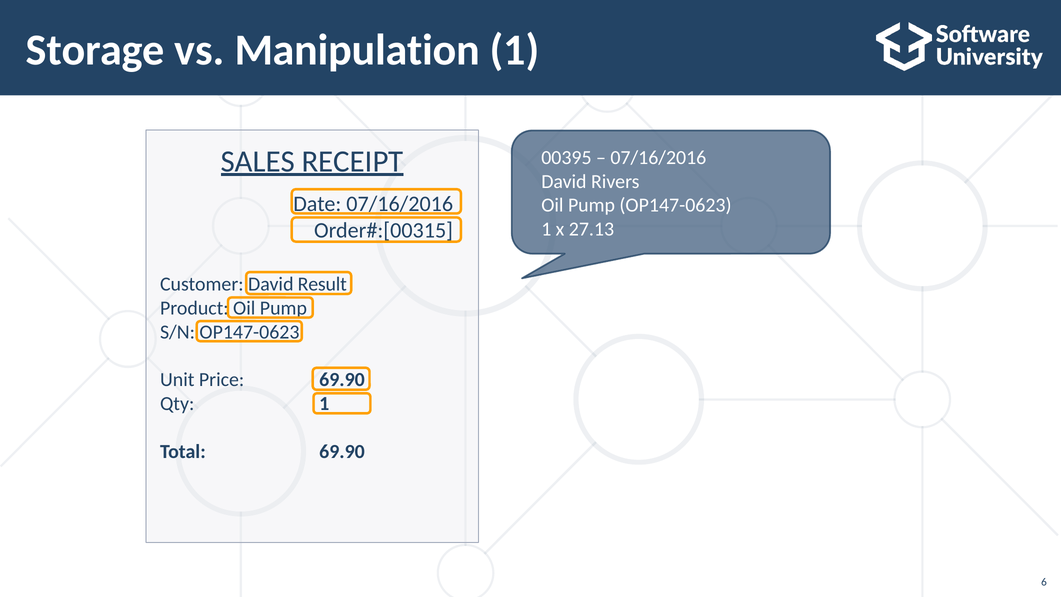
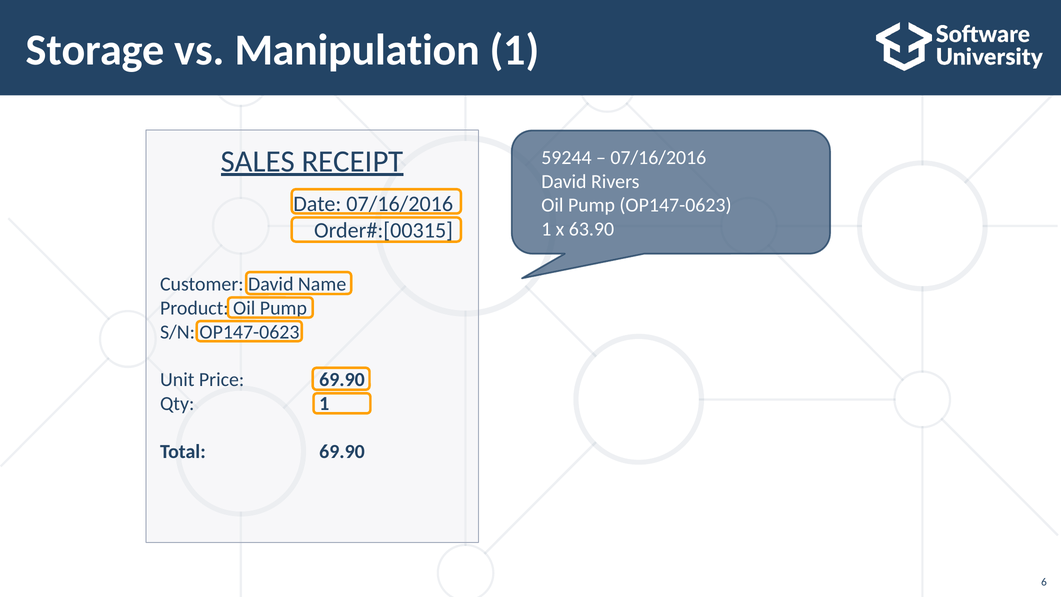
00395: 00395 -> 59244 (566, 158)
27.13: 27.13 -> 63.90 (591, 229)
Result: Result -> Name (322, 284)
